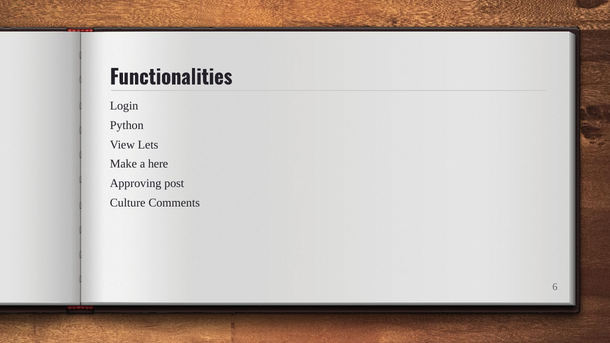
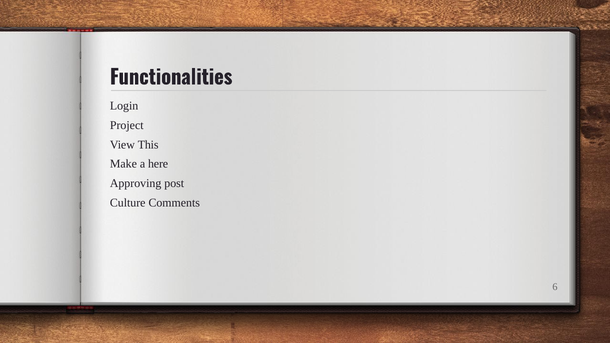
Python: Python -> Project (127, 125)
Lets: Lets -> This (148, 145)
